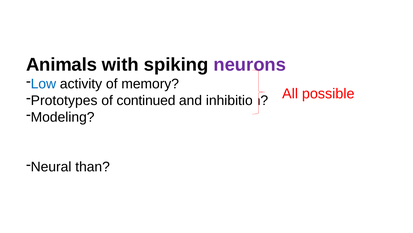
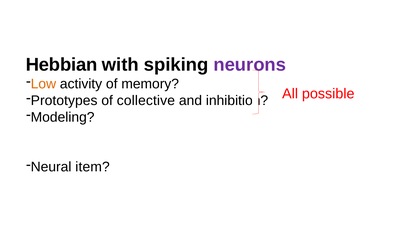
Animals: Animals -> Hebbian (62, 64)
Low colour: blue -> orange (43, 84)
continued: continued -> collective (146, 100)
than: than -> item (93, 167)
